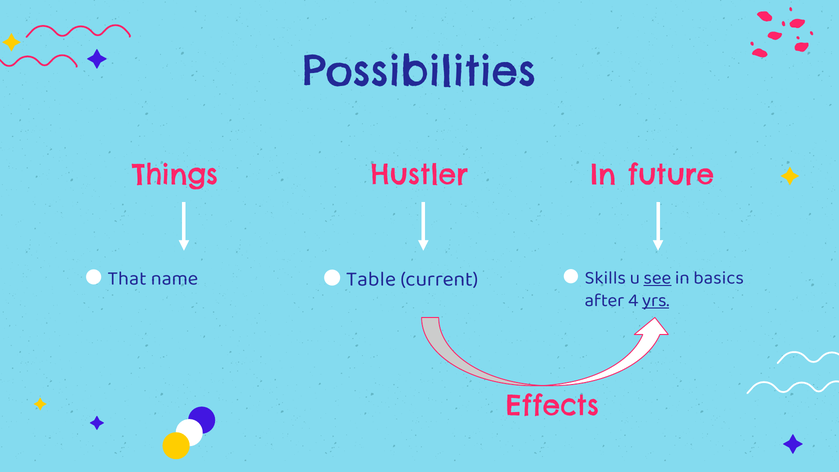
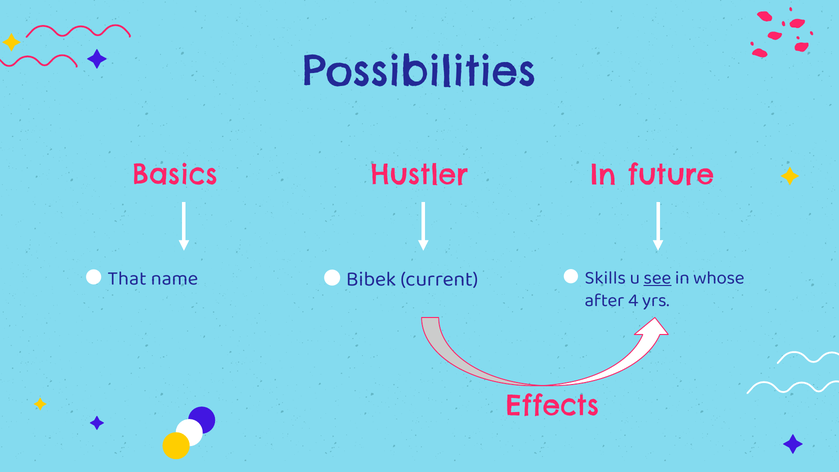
Things: Things -> Basics (175, 175)
basics: basics -> whose (719, 277)
Table: Table -> Bibek (371, 279)
yrs underline: present -> none (656, 300)
